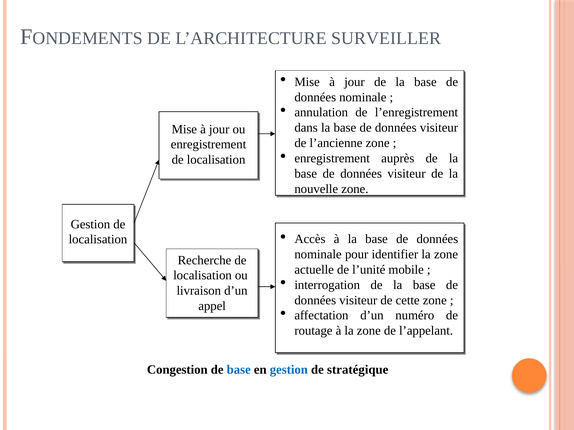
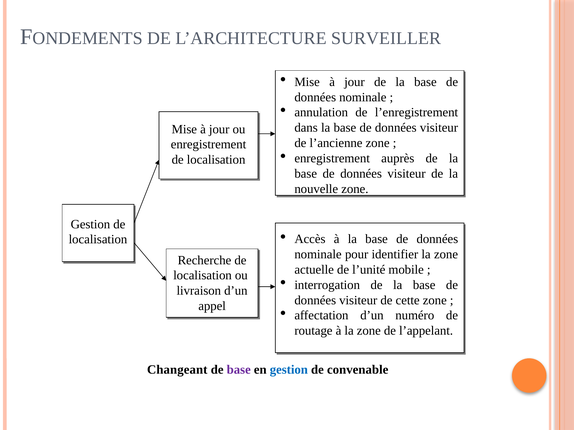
Congestion: Congestion -> Changeant (177, 370)
base colour: blue -> purple (239, 370)
stratégique: stratégique -> convenable (358, 370)
